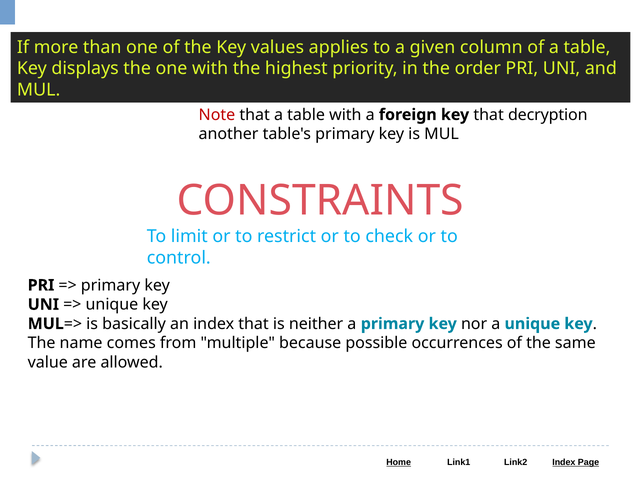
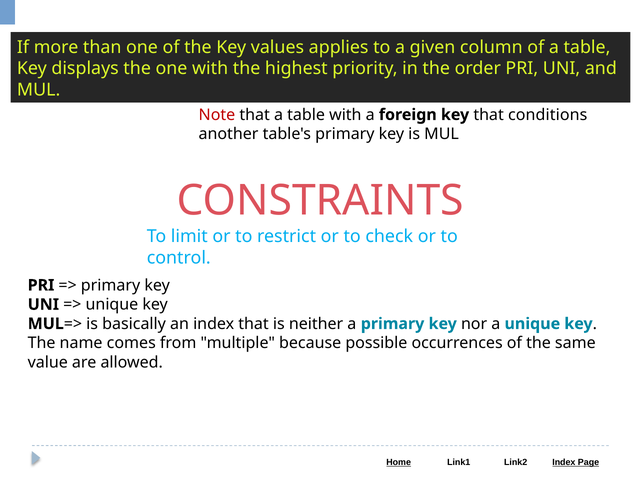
decryption: decryption -> conditions (548, 115)
